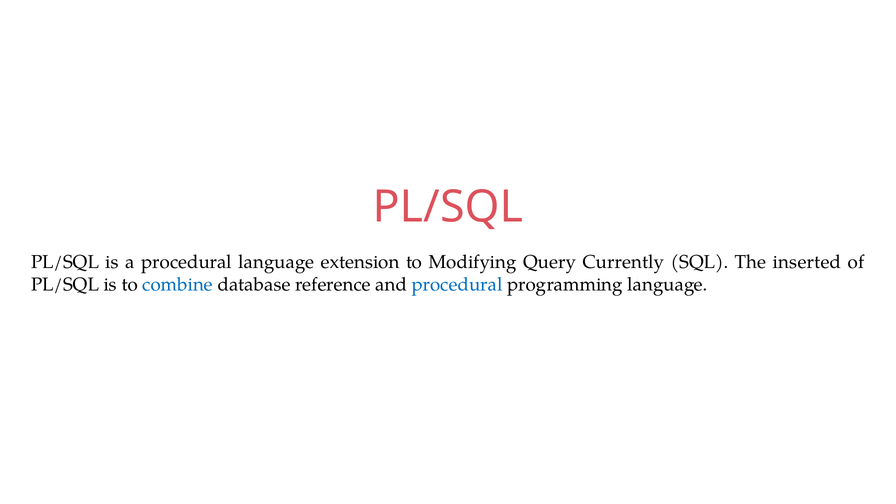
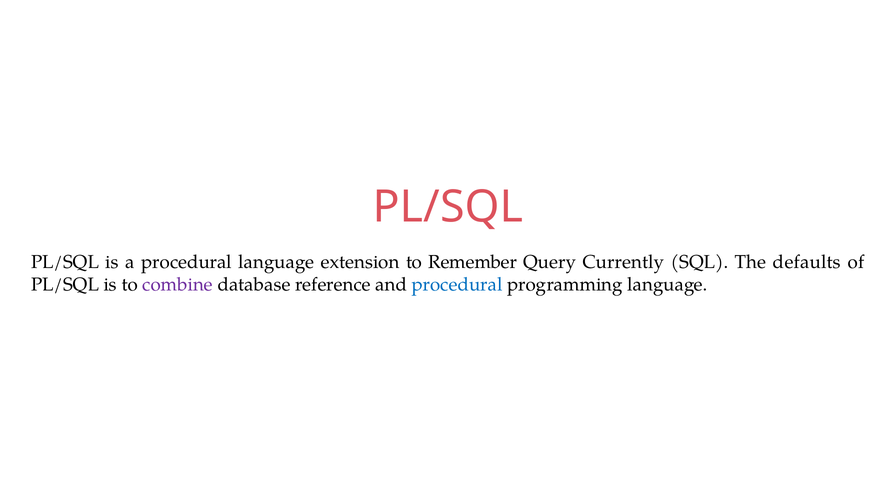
Modifying: Modifying -> Remember (473, 262)
inserted: inserted -> defaults (807, 262)
combine colour: blue -> purple (178, 285)
